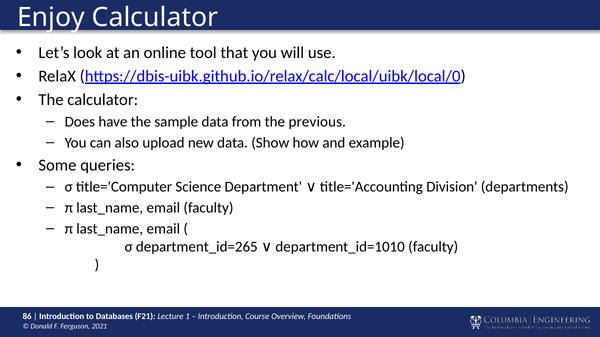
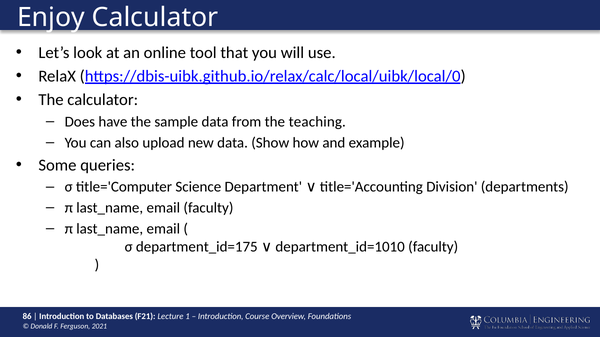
previous: previous -> teaching (317, 122)
department_id=265: department_id=265 -> department_id=175 (197, 247)
